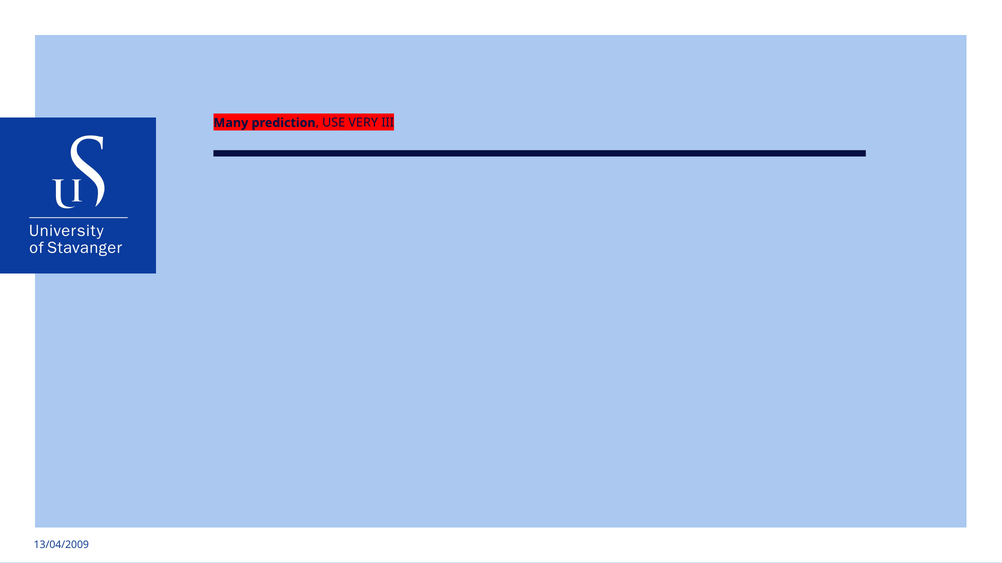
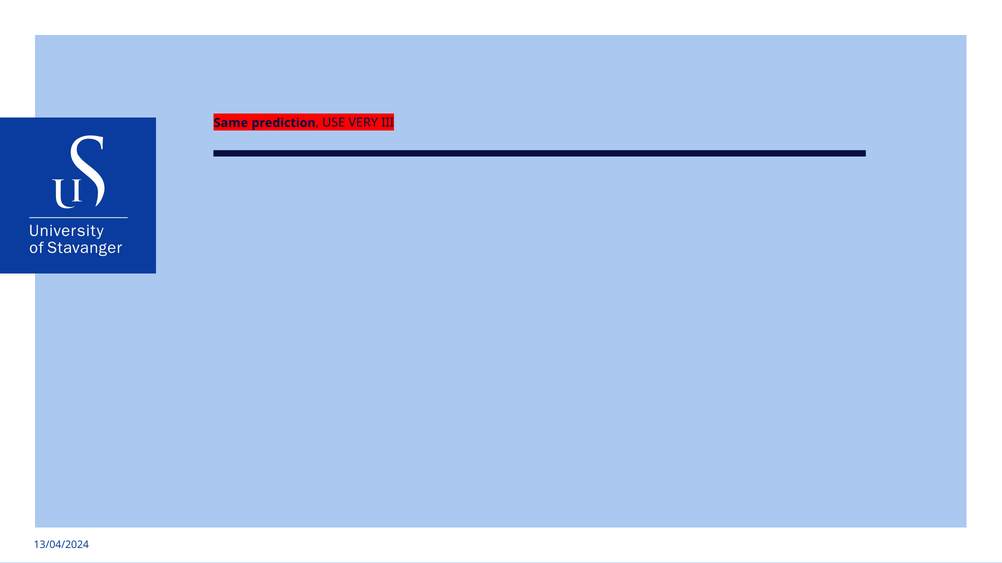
Many: Many -> Same (231, 123)
13/04/2009: 13/04/2009 -> 13/04/2024 (61, 545)
